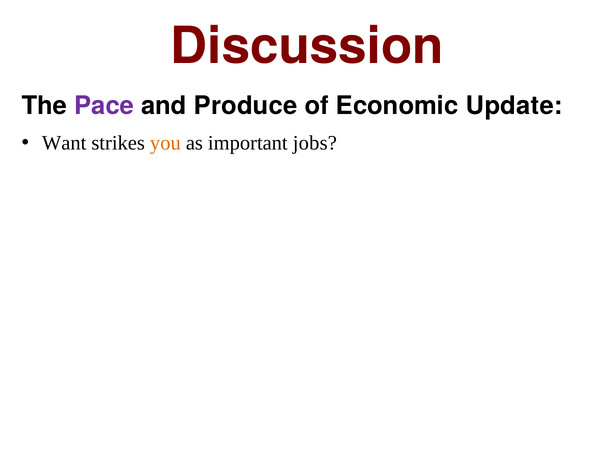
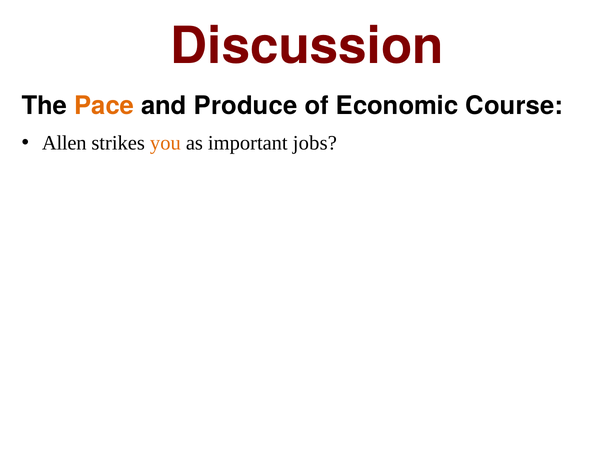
Pace colour: purple -> orange (104, 106)
Update: Update -> Course (514, 106)
Want: Want -> Allen (64, 143)
